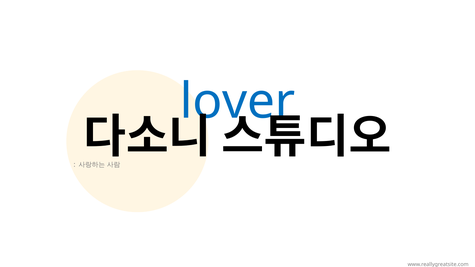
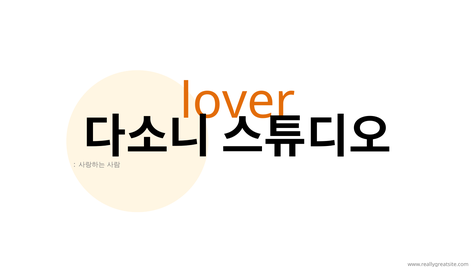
lover colour: blue -> orange (238, 101)
